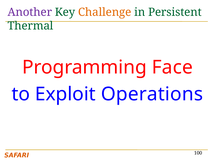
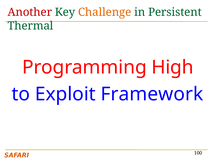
Another colour: purple -> red (30, 12)
Face: Face -> High (172, 67)
Operations: Operations -> Framework (152, 94)
